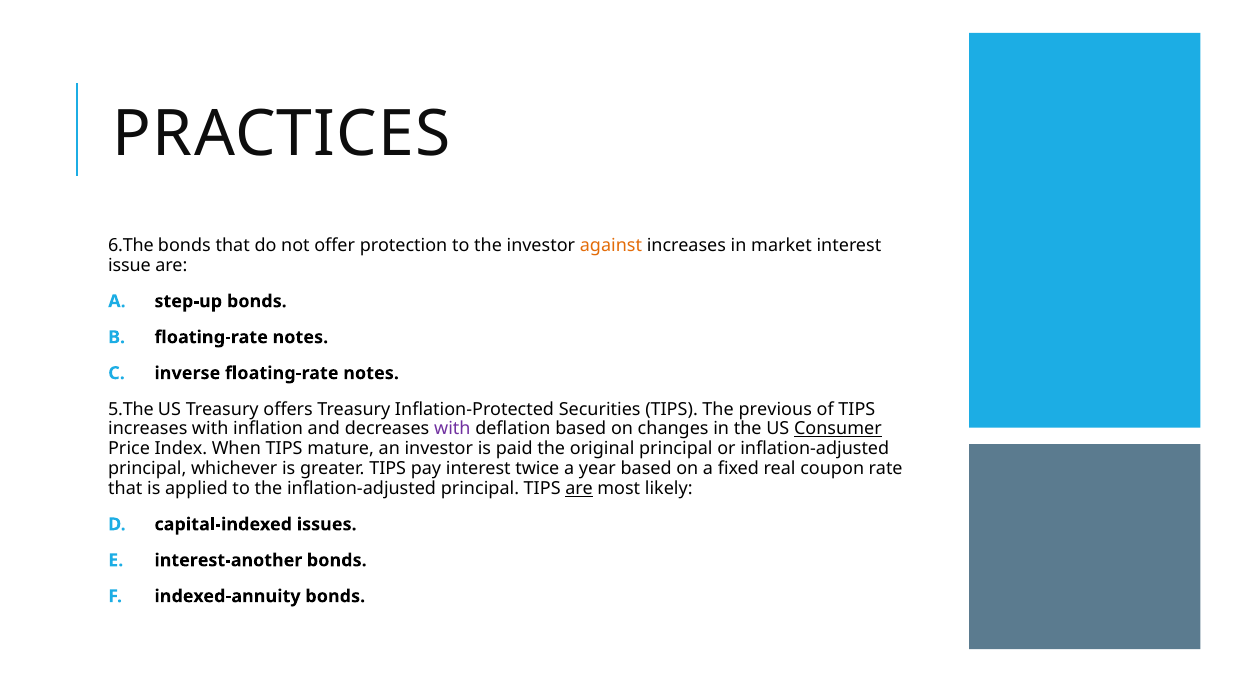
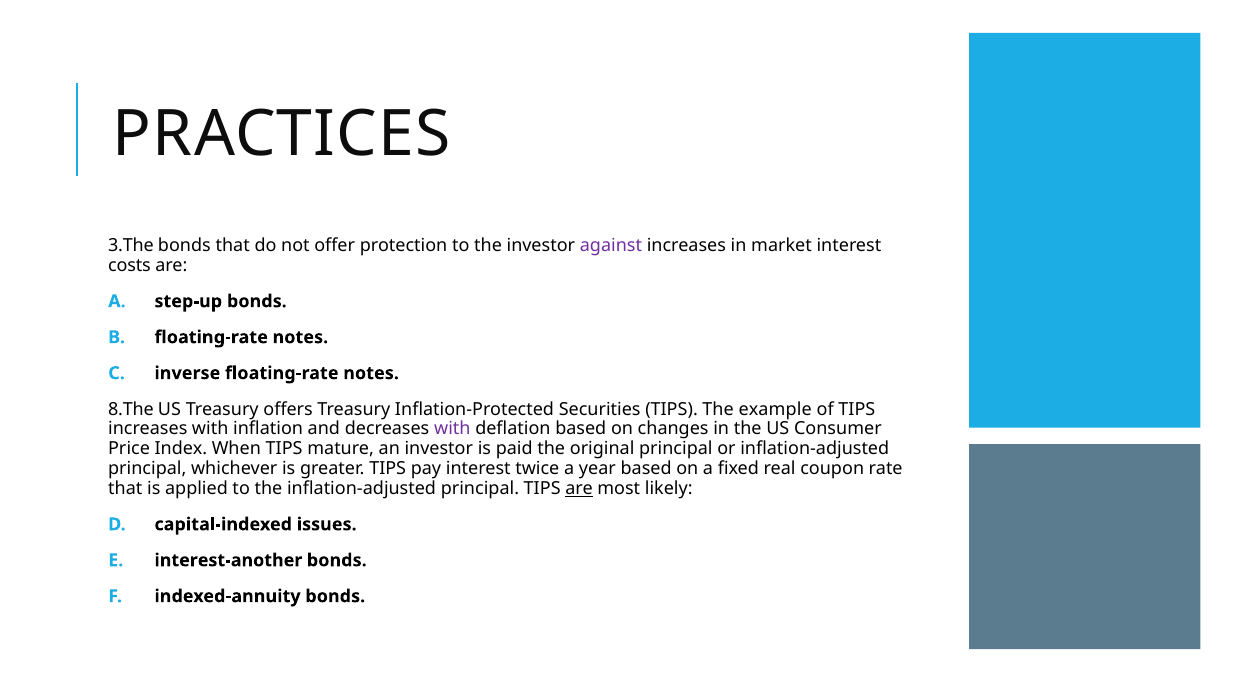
6.The: 6.The -> 3.The (131, 246)
against colour: orange -> purple (611, 246)
issue: issue -> costs (129, 266)
5.The: 5.The -> 8.The (131, 409)
previous: previous -> example (775, 409)
Consumer underline: present -> none (838, 429)
